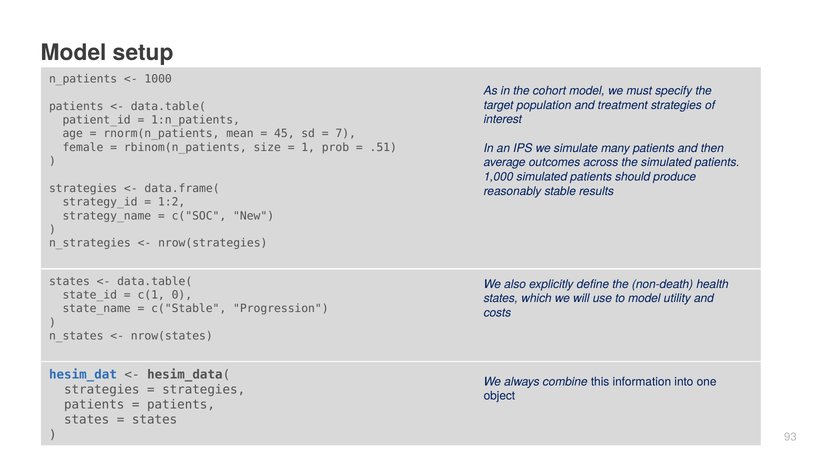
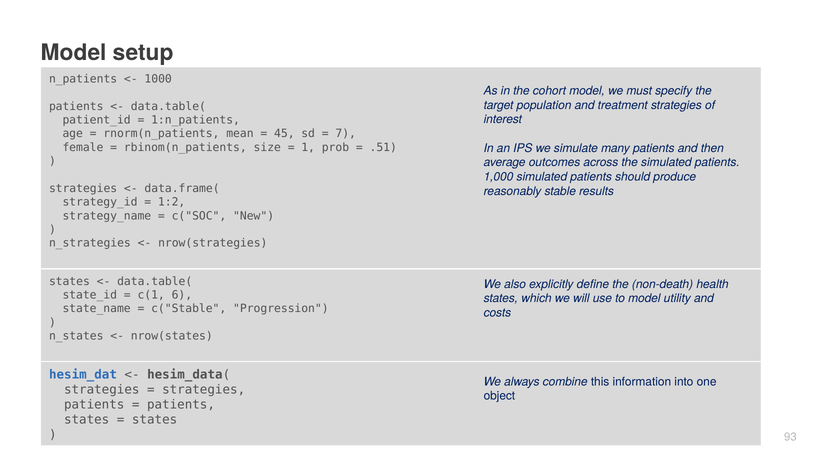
0: 0 -> 6 (182, 295)
